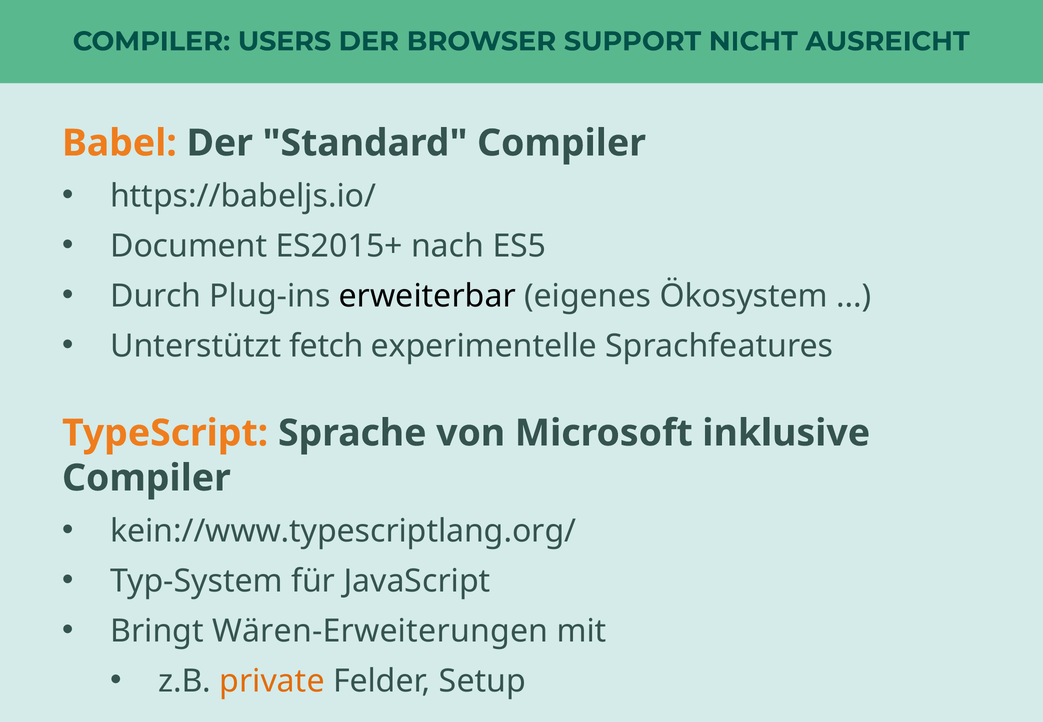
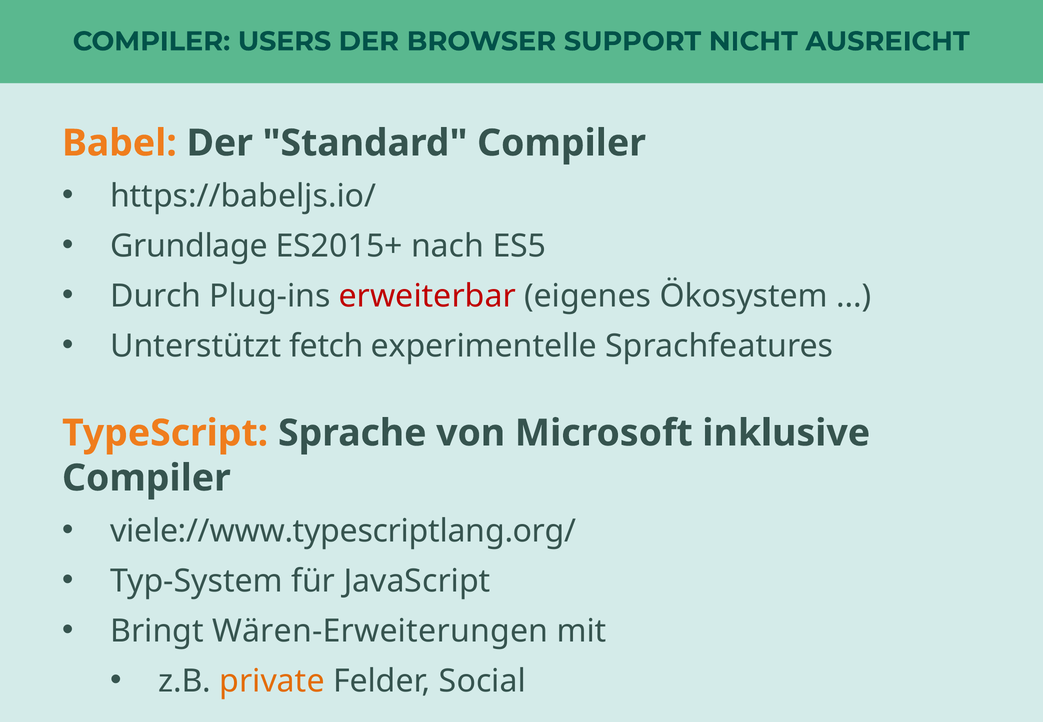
Document: Document -> Grundlage (189, 246)
erweiterbar colour: black -> red (427, 296)
kein://www.typescriptlang.org/: kein://www.typescriptlang.org/ -> viele://www.typescriptlang.org/ (343, 531)
Setup: Setup -> Social (483, 681)
